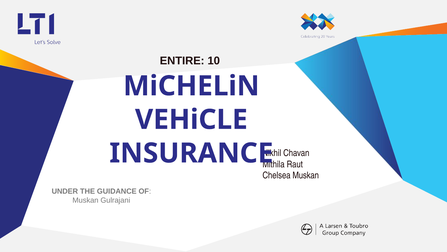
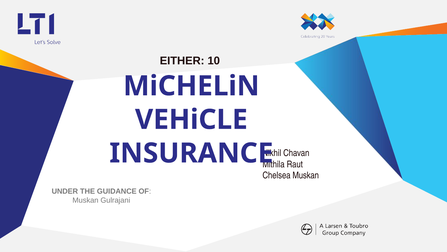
ENTIRE: ENTIRE -> EITHER (182, 61)
